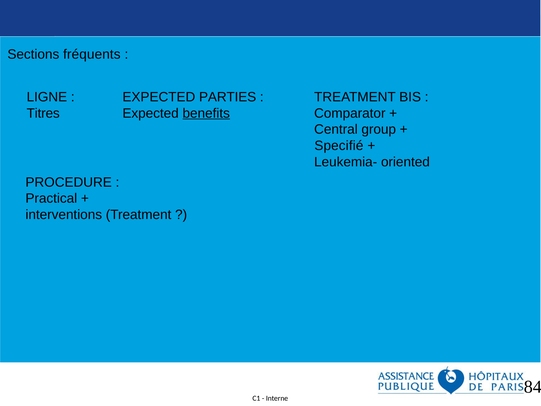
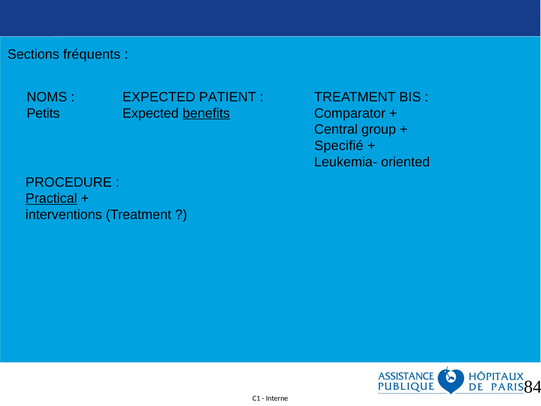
LIGNE: LIGNE -> NOMS (47, 97)
PARTIES: PARTIES -> PATIENT (228, 97)
Titres: Titres -> Petits (43, 113)
Practical underline: none -> present (51, 198)
